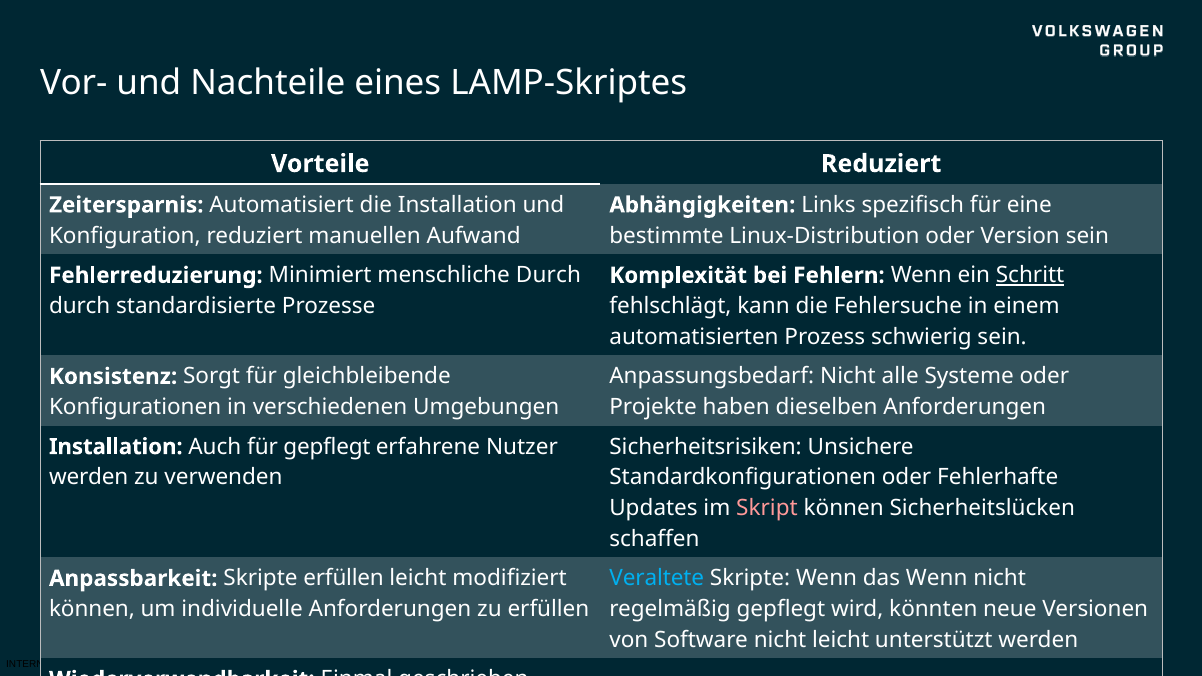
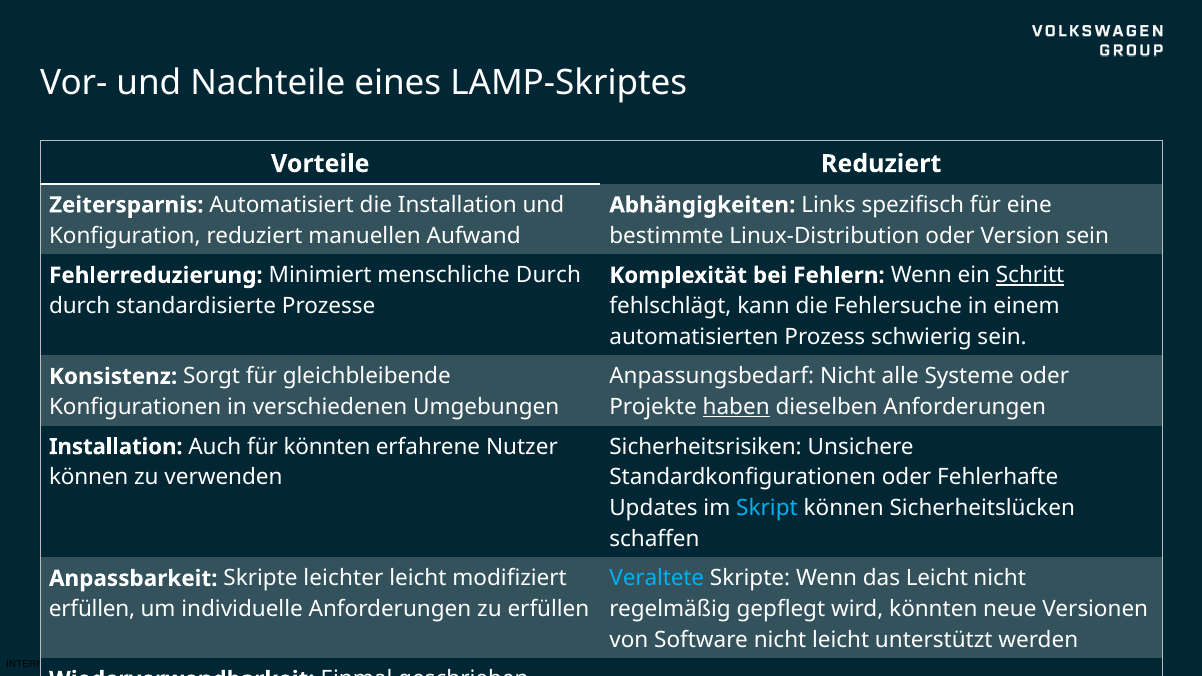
haben underline: none -> present (736, 407)
für gepflegt: gepflegt -> könnten (327, 447)
werden: werden -> können (89, 478)
Skript colour: pink -> light blue (767, 508)
das Wenn: Wenn -> Leicht (937, 579)
Skripte erfüllen: erfüllen -> leichter (343, 579)
können: können -> erfüllen (92, 609)
